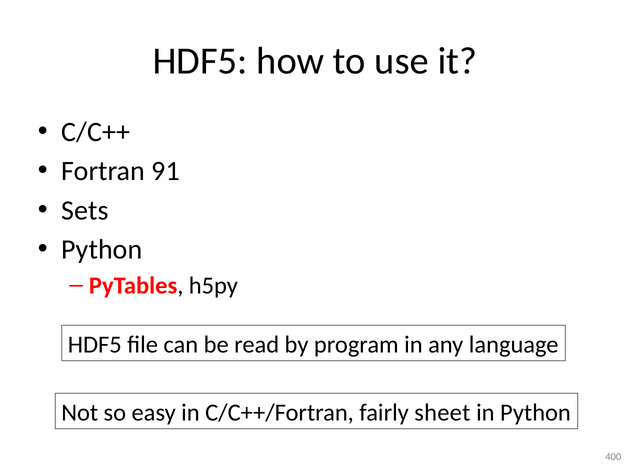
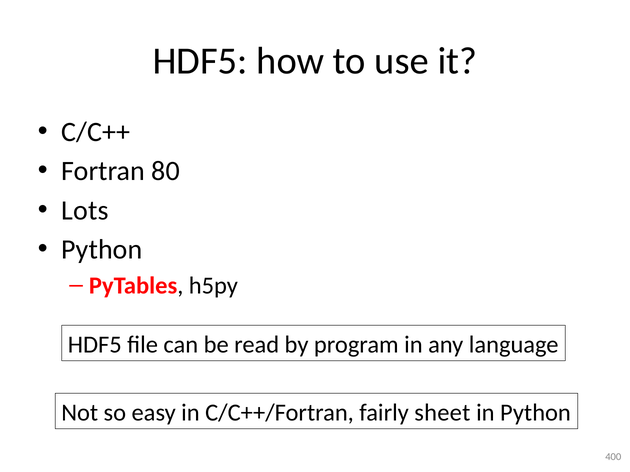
91: 91 -> 80 (166, 171)
Sets: Sets -> Lots (85, 211)
